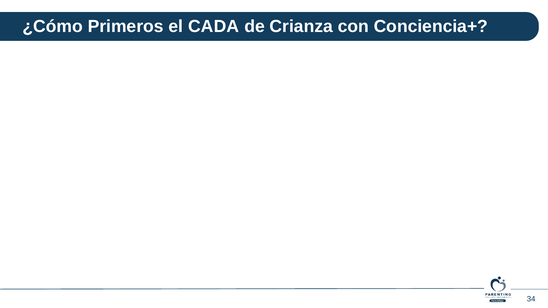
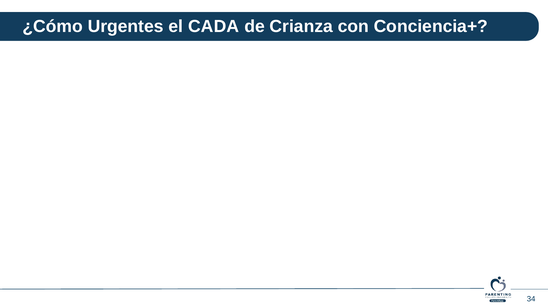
Primeros: Primeros -> Urgentes (126, 26)
